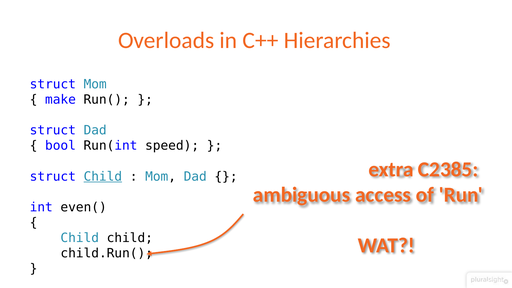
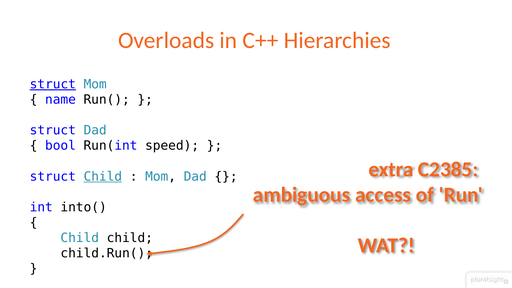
struct underline: none -> present (53, 84)
make: make -> name (60, 100)
even(: even( -> into( (84, 207)
